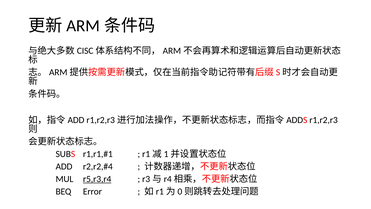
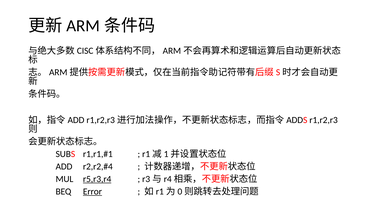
Error underline: none -> present (92, 191)
